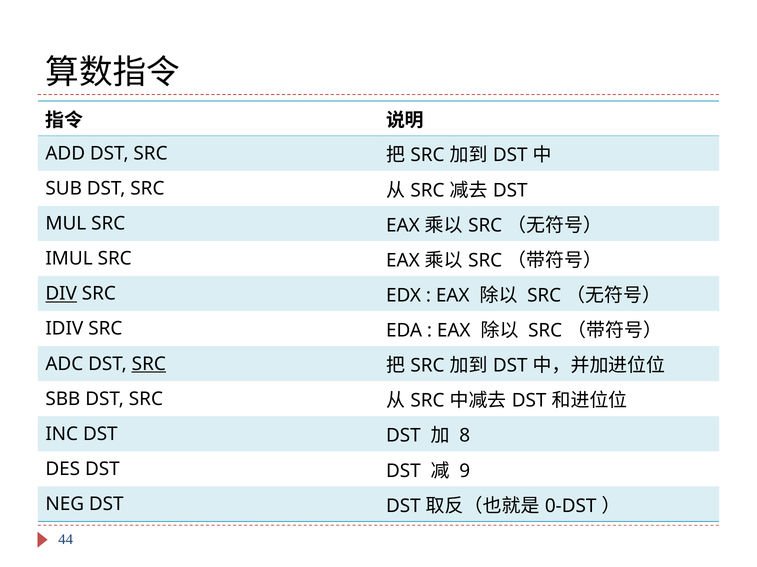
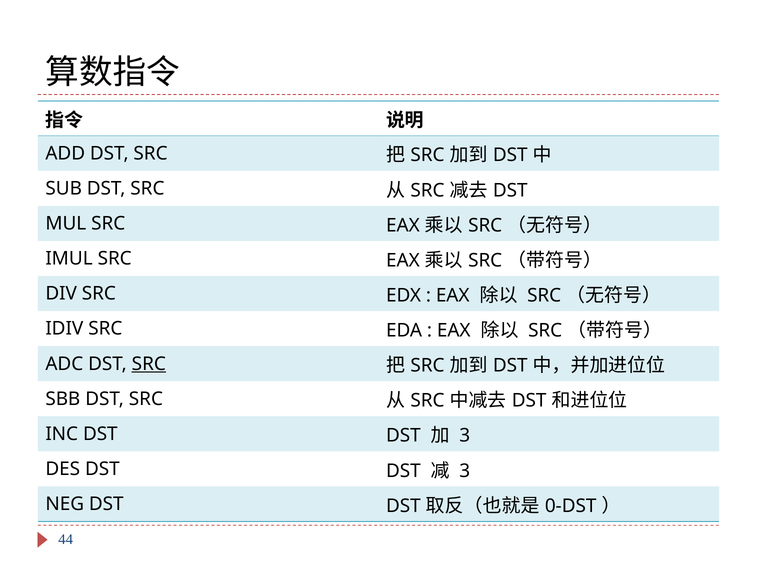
DIV underline: present -> none (61, 294)
8: 8 -> 3 (465, 436)
9: 9 -> 3 (465, 471)
